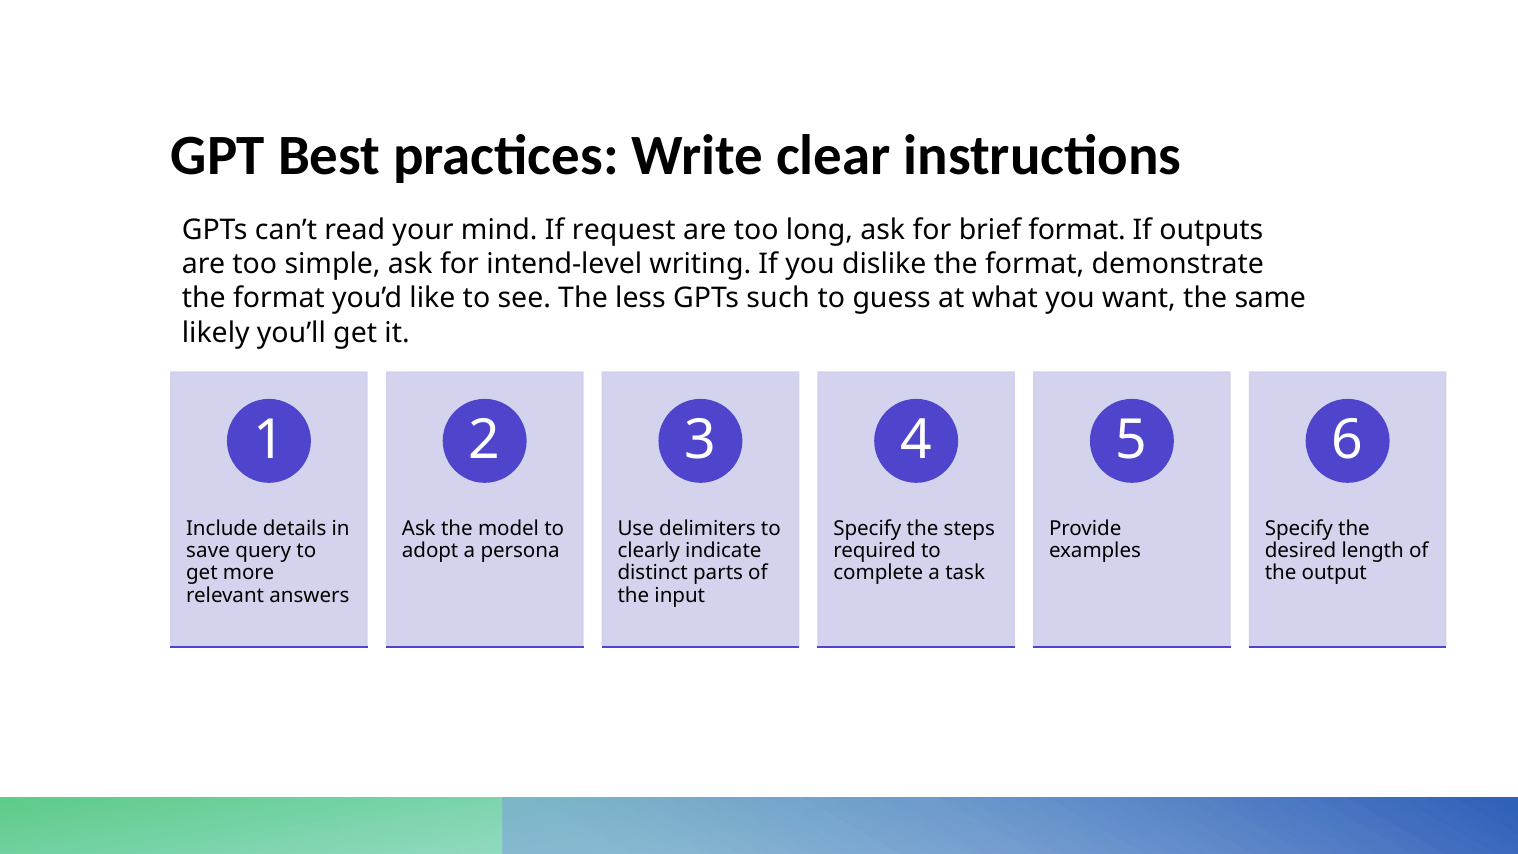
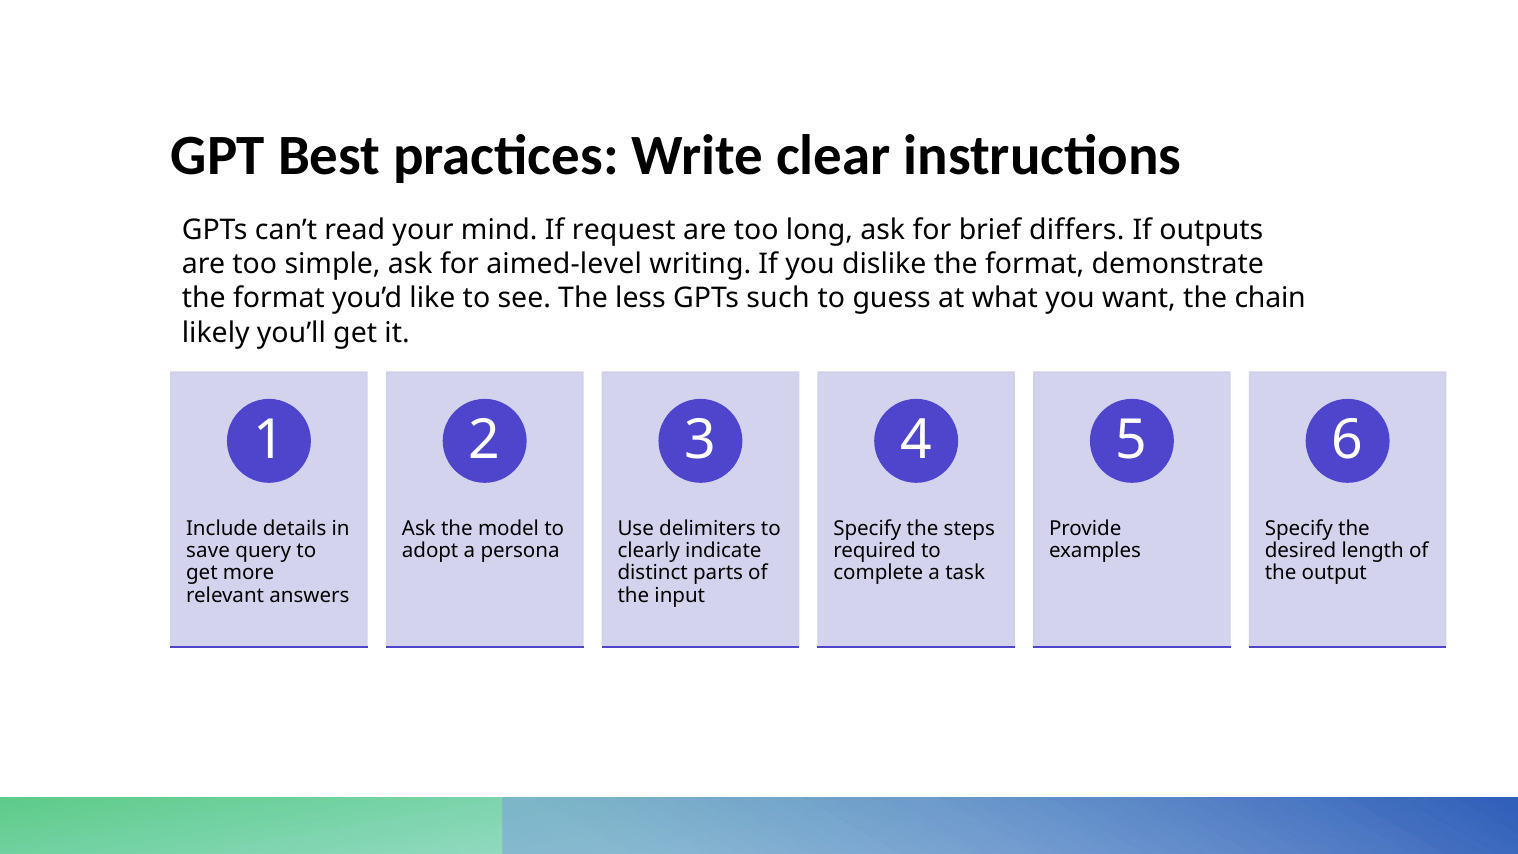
brief format: format -> differs (1077, 230)
intend-level: intend-level -> aimed-level (564, 264)
same: same -> chain (1270, 299)
